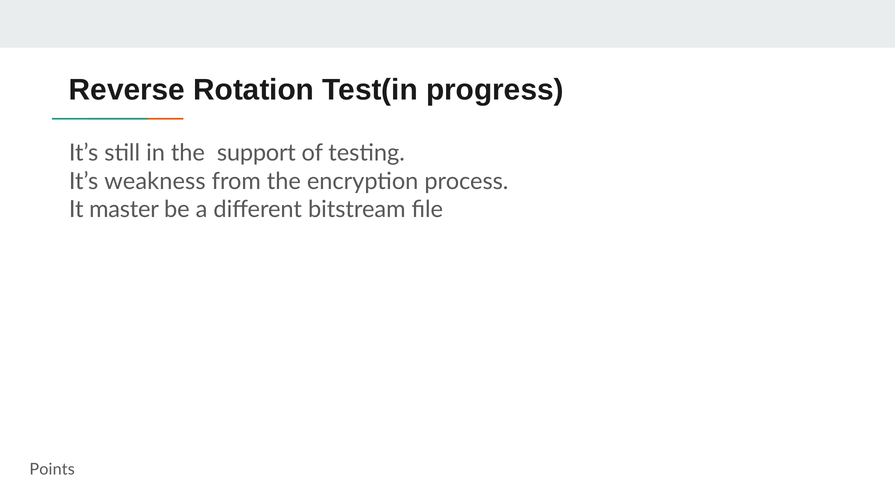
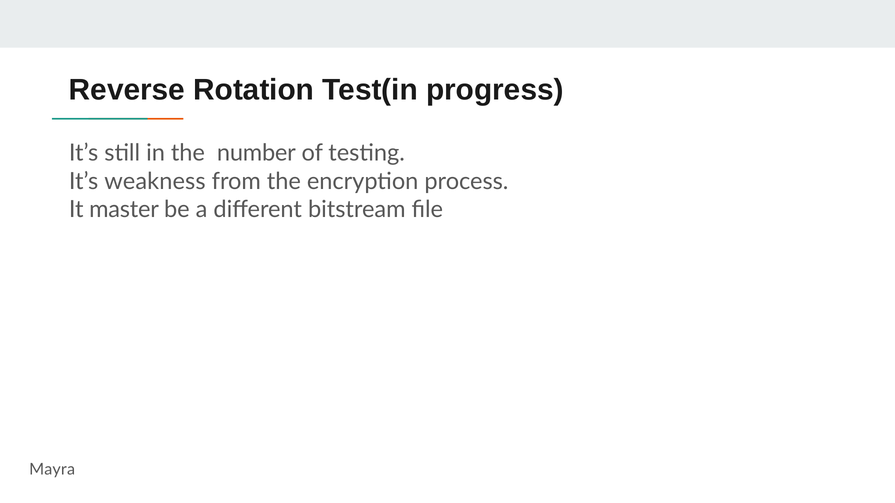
support: support -> number (256, 153)
Points: Points -> Mayra (52, 470)
